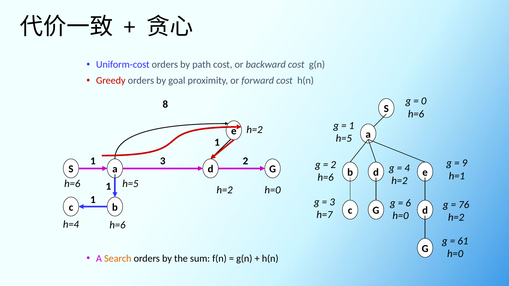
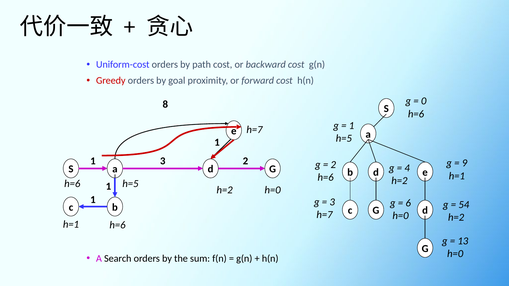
h=2: h=2 -> h=7 (254, 130)
76: 76 -> 54 (464, 205)
h=4: h=4 -> h=1 (71, 225)
61: 61 -> 13 (463, 241)
Search colour: orange -> black (118, 259)
